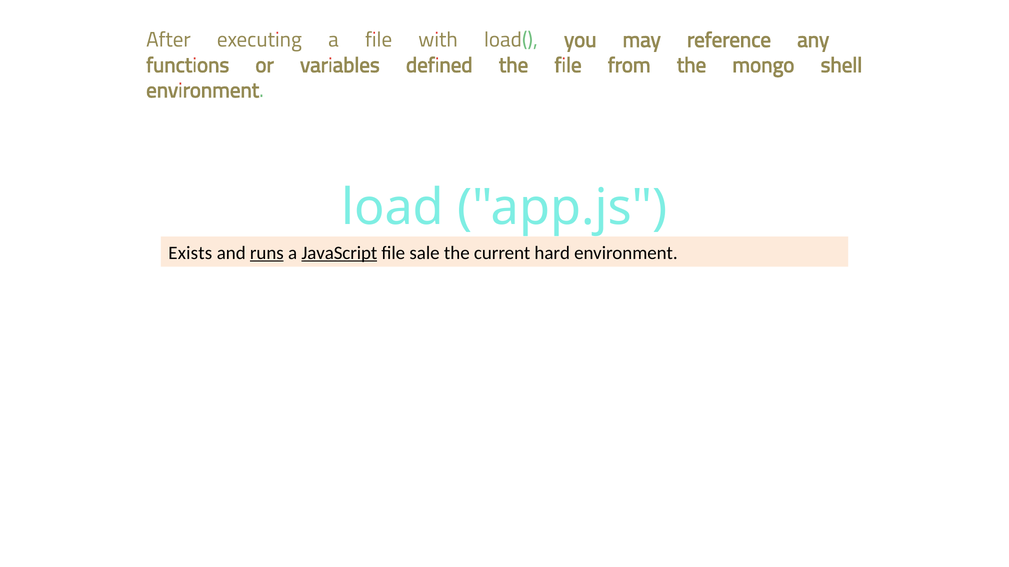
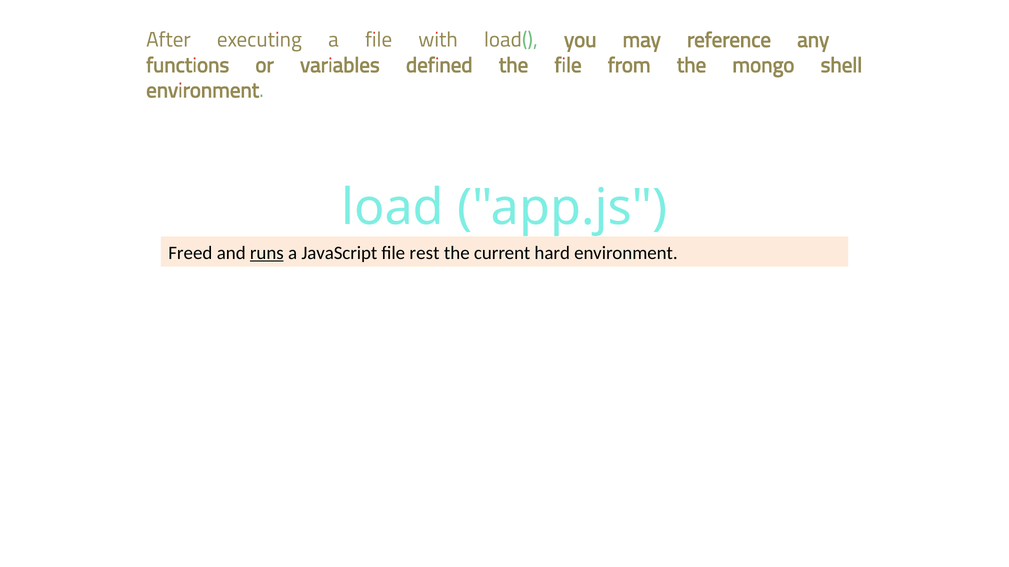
Exists: Exists -> Freed (190, 253)
JavaScript underline: present -> none (339, 253)
sale: sale -> rest (424, 253)
